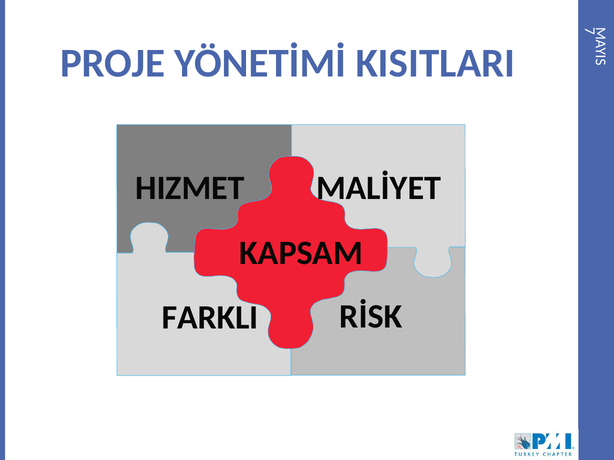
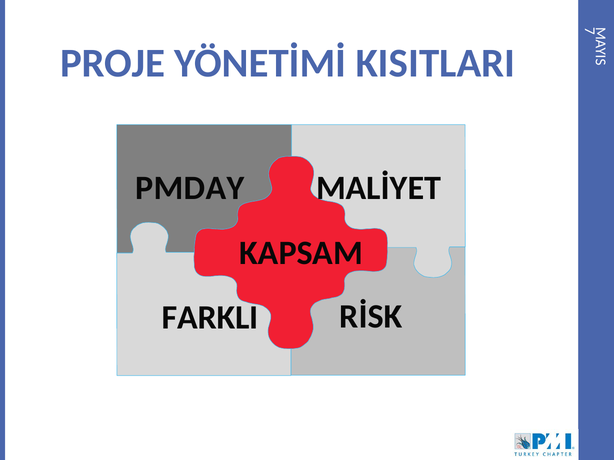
HIZMET: HIZMET -> PMDAY (190, 188)
